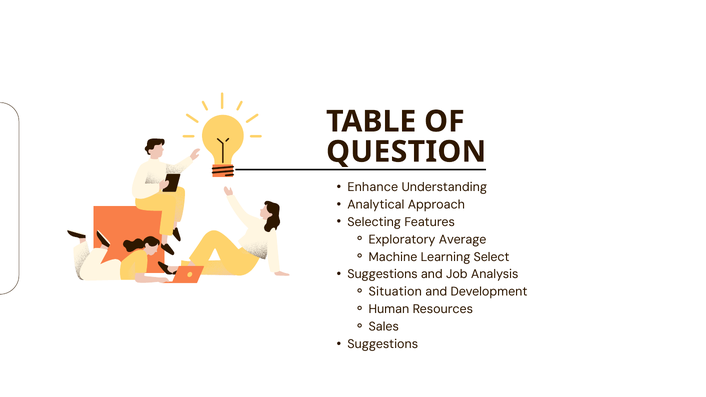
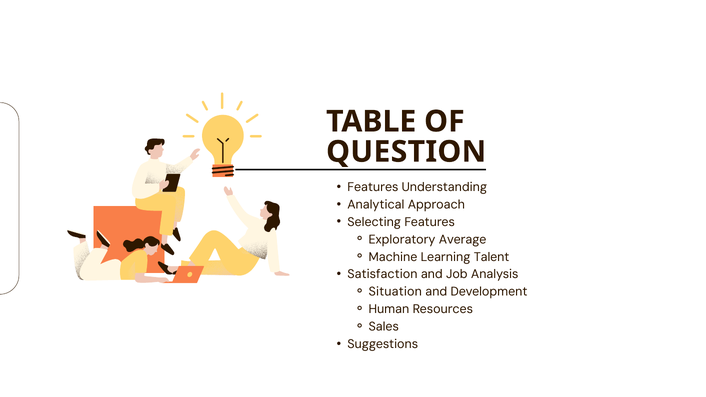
Enhance: Enhance -> Features (373, 187)
Select: Select -> Talent (492, 257)
Suggestions: Suggestions -> Satisfaction (382, 274)
